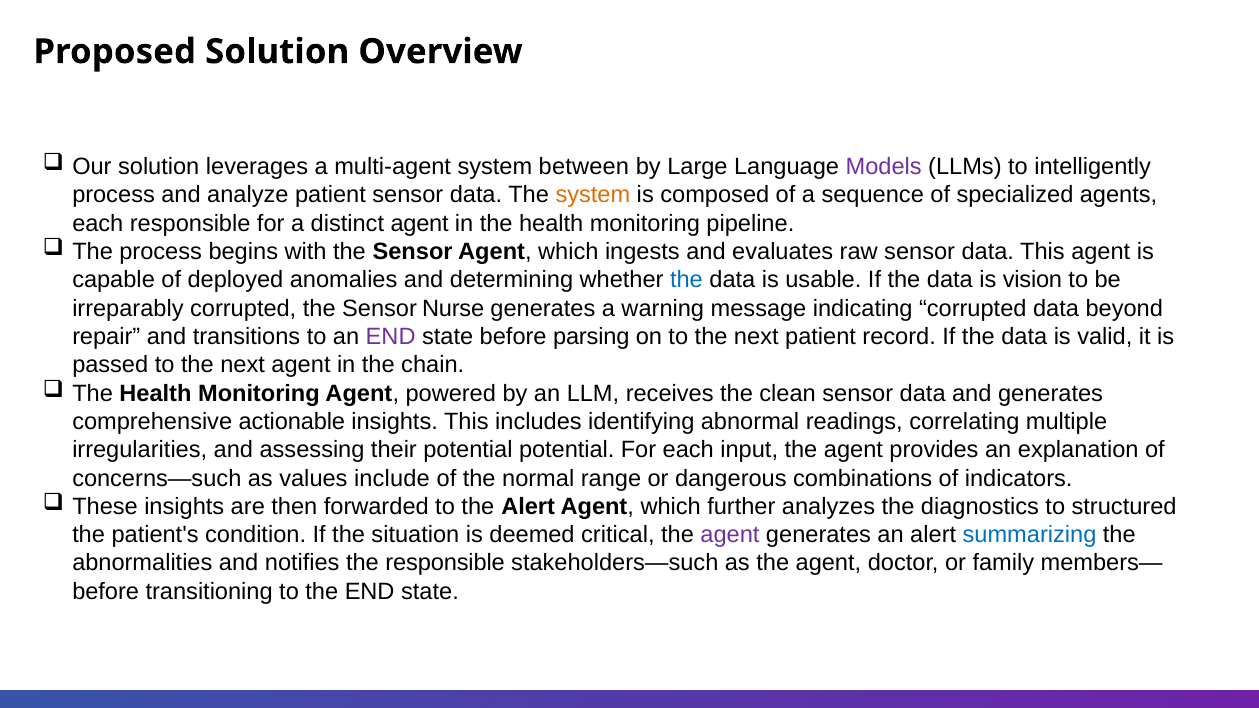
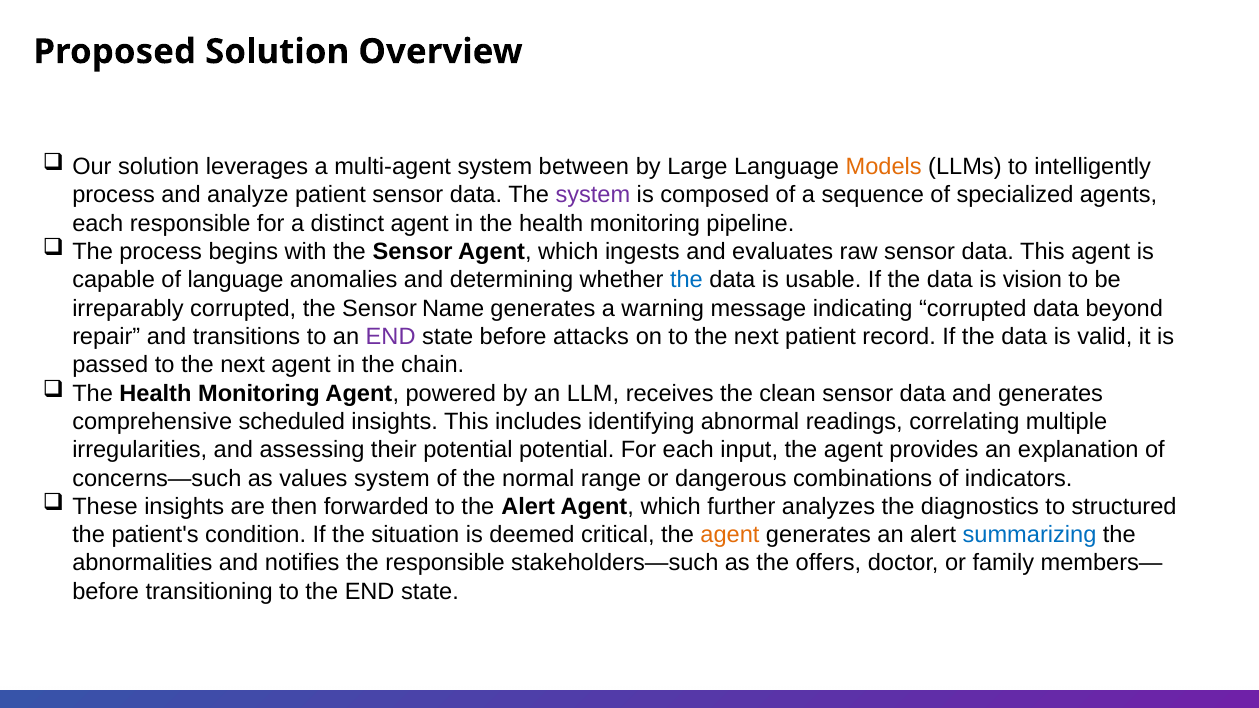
Models colour: purple -> orange (884, 167)
system colour: orange -> purple (593, 195)
of deployed: deployed -> language (236, 280)
Nurse: Nurse -> Name (453, 308)
parsing: parsing -> attacks (591, 337)
actionable: actionable -> scheduled (292, 422)
values include: include -> system (392, 478)
agent colour: purple -> orange (730, 535)
as the agent: agent -> offers (828, 563)
